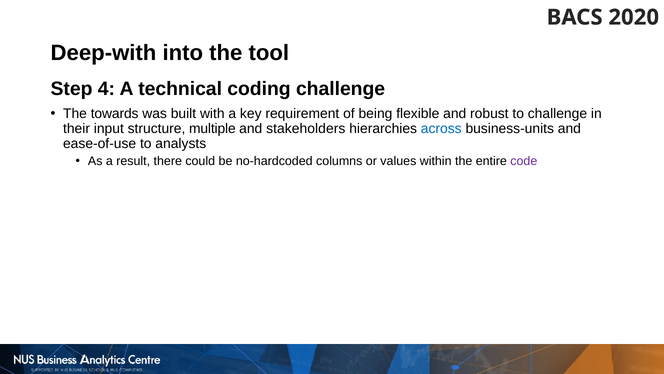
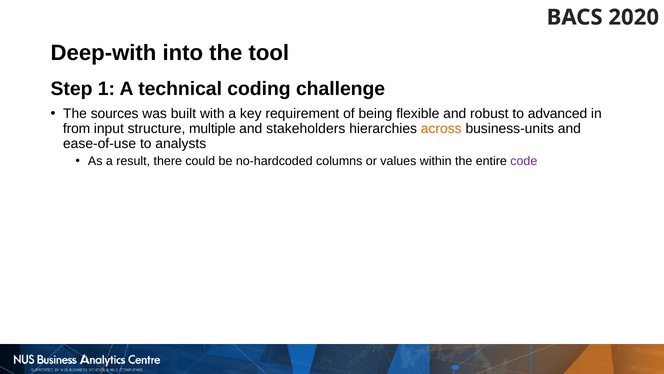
4: 4 -> 1 (106, 89)
towards: towards -> sources (115, 114)
to challenge: challenge -> advanced (557, 114)
their: their -> from (77, 129)
across colour: blue -> orange (441, 129)
